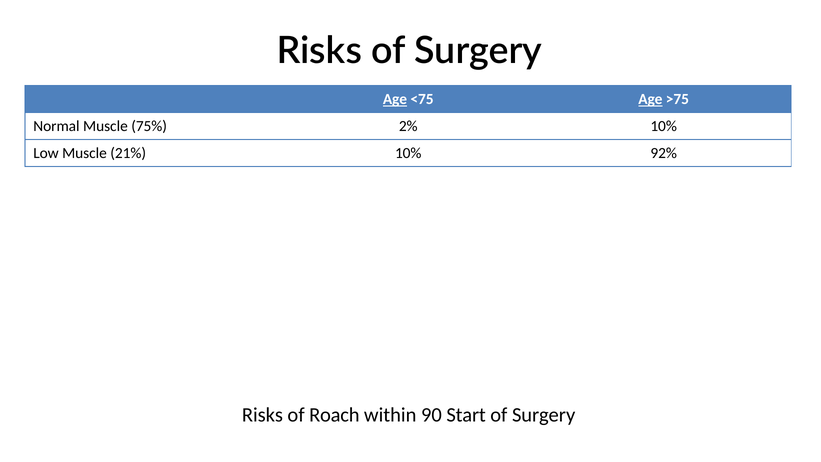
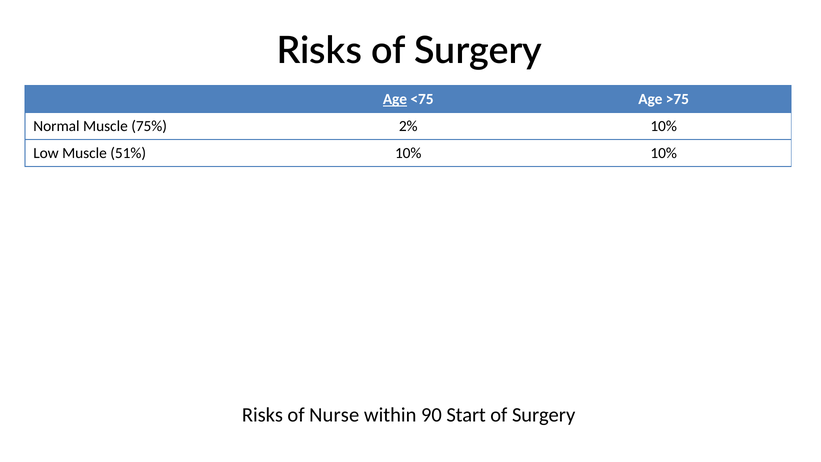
Age underline: present -> none (650, 99)
21%: 21% -> 51% (128, 153)
10% 92%: 92% -> 10% (664, 153)
Roach: Roach -> Nurse (334, 415)
